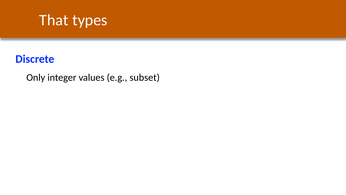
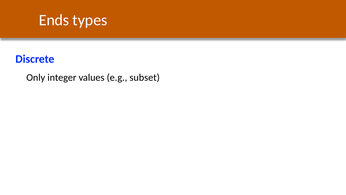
That: That -> Ends (54, 20)
